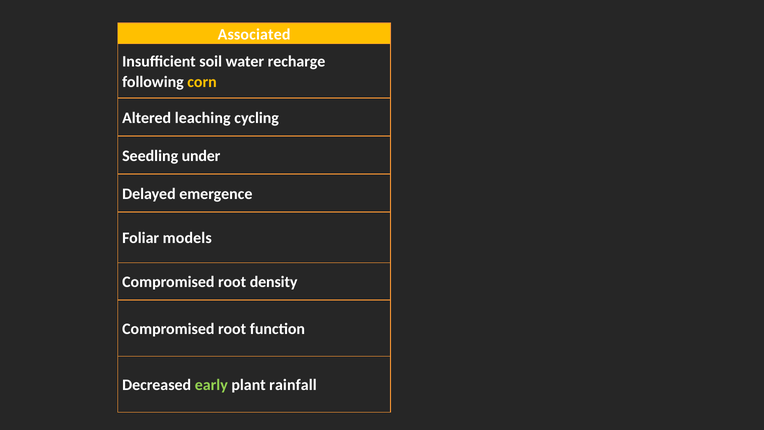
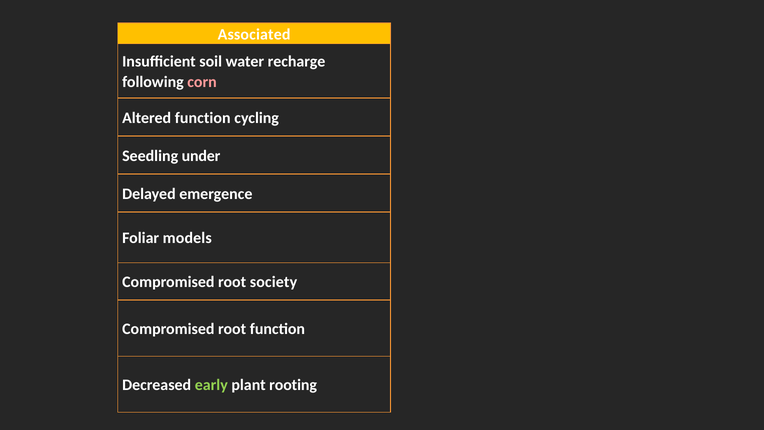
corn colour: yellow -> pink (202, 82)
Altered leaching: leaching -> function (203, 118)
density: density -> society (274, 282)
rainfall: rainfall -> rooting (293, 385)
